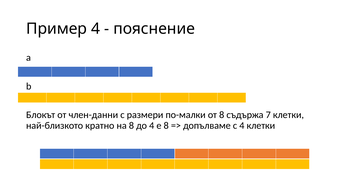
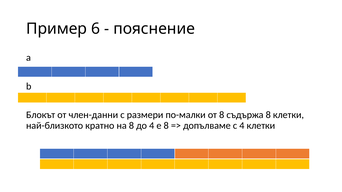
Пример 4: 4 -> 6 (96, 29)
съдържа 7: 7 -> 8 (268, 115)
